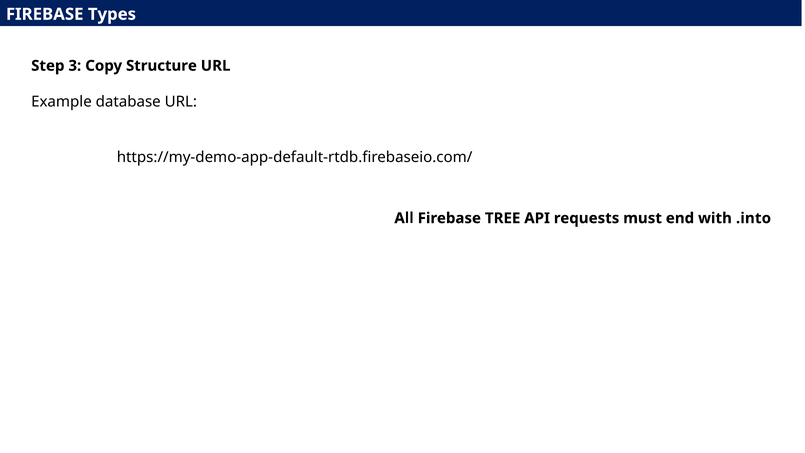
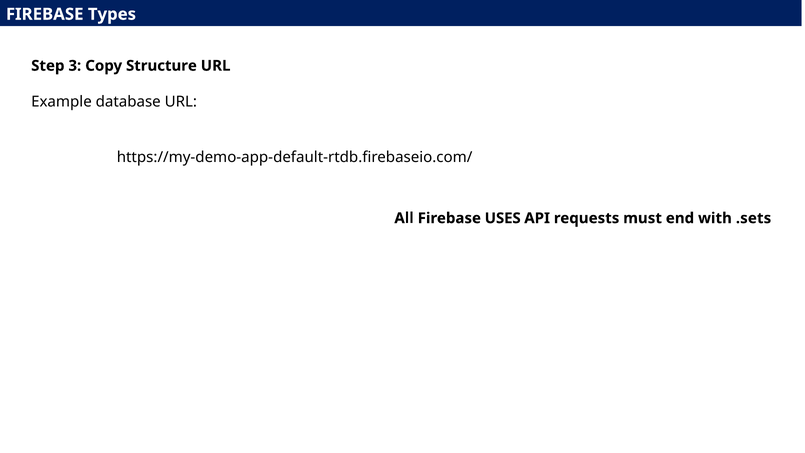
TREE: TREE -> USES (503, 218)
.into: .into -> .sets (754, 218)
